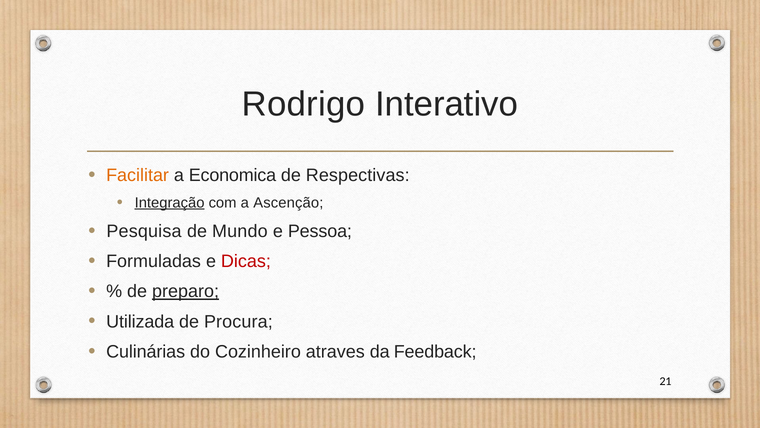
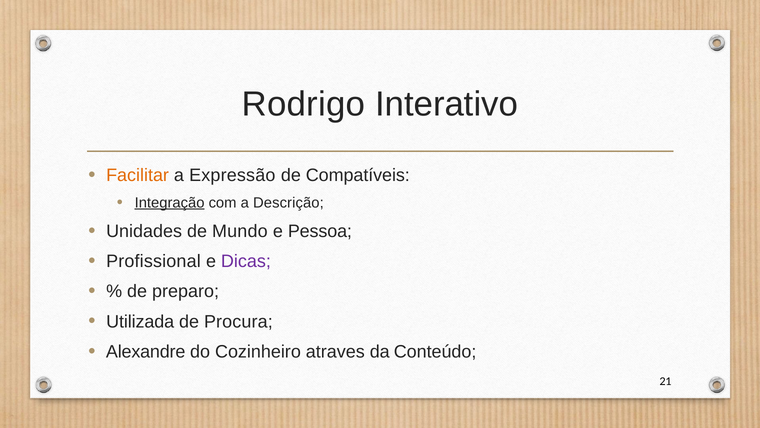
Economica: Economica -> Expressão (232, 175)
Respectivas: Respectivas -> Compatíveis (358, 175)
Ascenção: Ascenção -> Descrição (288, 203)
Pesquisa: Pesquisa -> Unidades (144, 231)
Formuladas: Formuladas -> Profissional (153, 261)
Dicas colour: red -> purple (246, 261)
preparo underline: present -> none (186, 291)
Culinárias: Culinárias -> Alexandre (146, 351)
Feedback: Feedback -> Conteúdo (435, 351)
